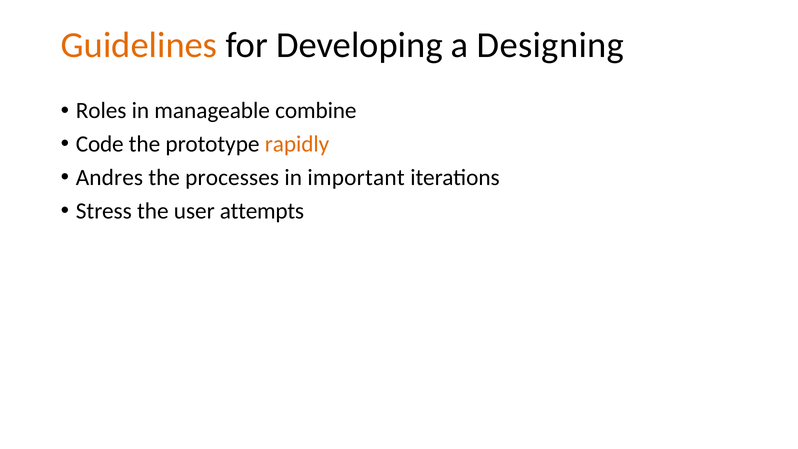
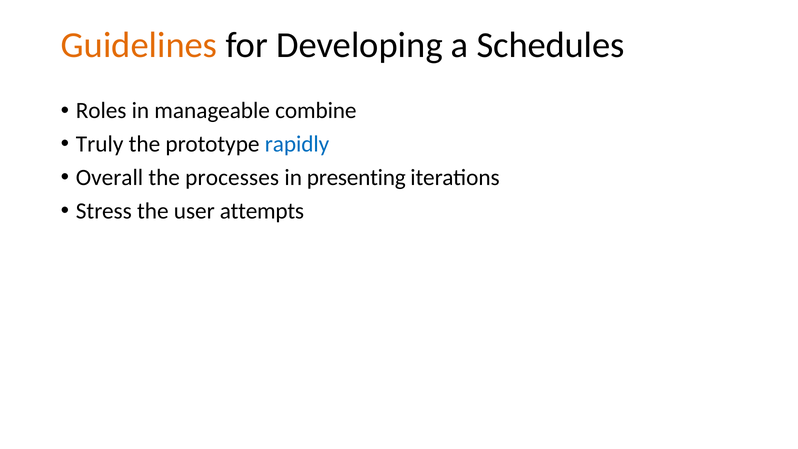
Designing: Designing -> Schedules (551, 45)
Code: Code -> Truly (100, 144)
rapidly colour: orange -> blue (297, 144)
Andres: Andres -> Overall (109, 178)
important: important -> presenting (356, 178)
